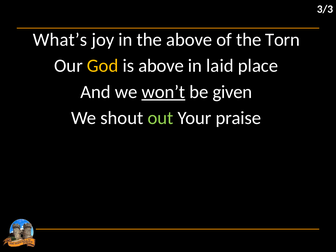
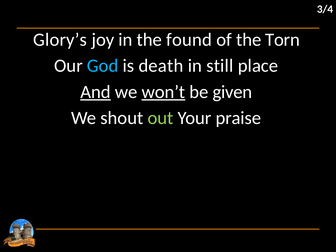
3/3: 3/3 -> 3/4 (325, 9)
What’s: What’s -> Glory’s (60, 40)
the above: above -> found (189, 40)
God colour: yellow -> light blue (103, 66)
is above: above -> death (161, 66)
laid: laid -> still (220, 66)
And underline: none -> present (96, 92)
